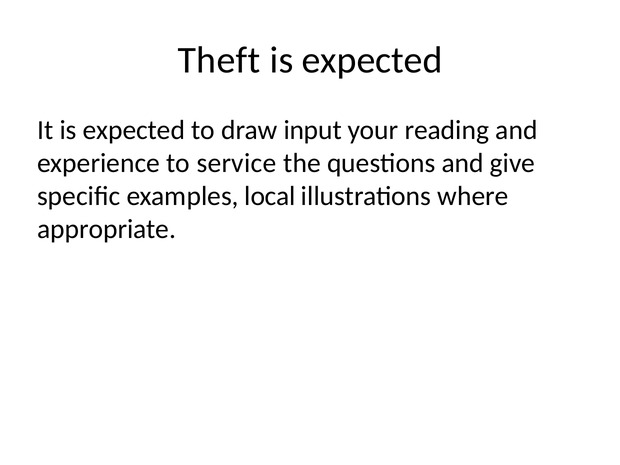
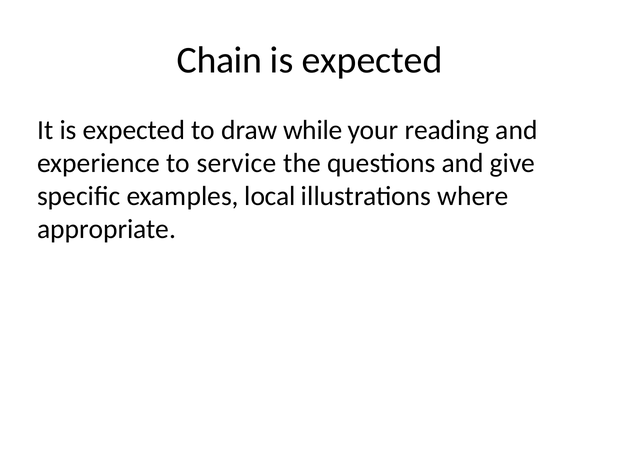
Theft: Theft -> Chain (219, 60)
input: input -> while (313, 130)
